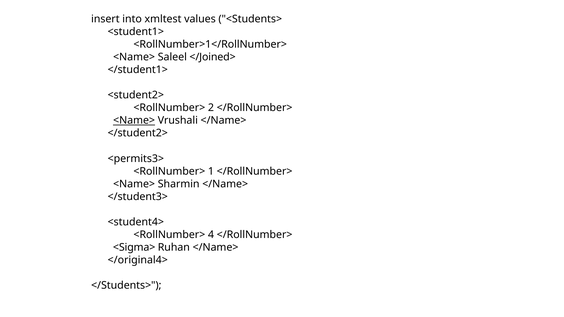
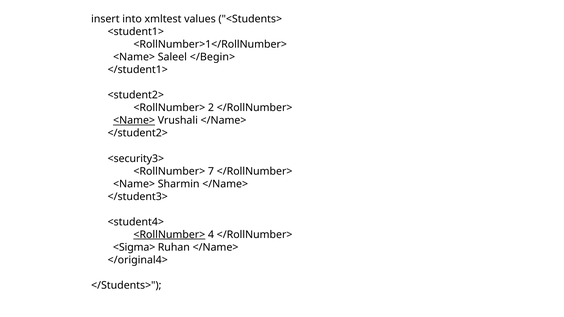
</Joined>: </Joined> -> </Begin> (212, 57)
<permits3>: <permits3> -> <security3> (136, 159)
1: 1 -> 7 (211, 171)
<RollNumber> underline: none -> present (169, 235)
